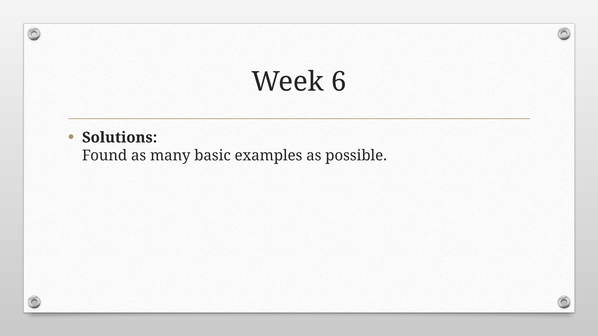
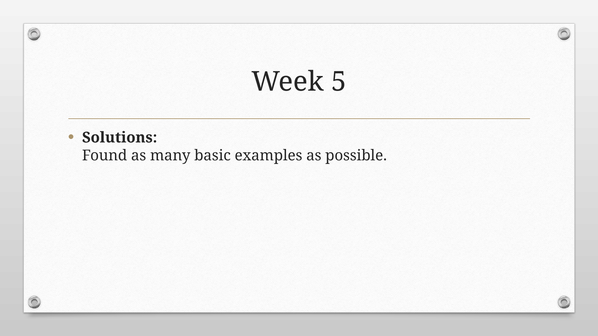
6: 6 -> 5 (339, 82)
